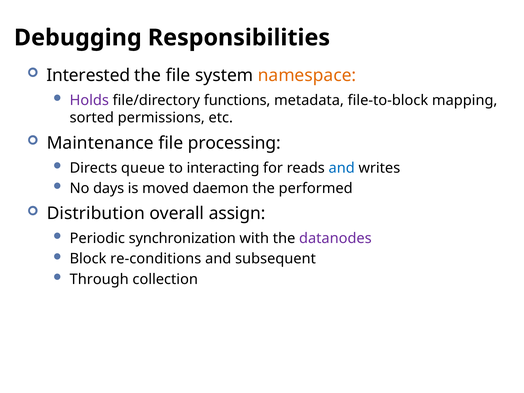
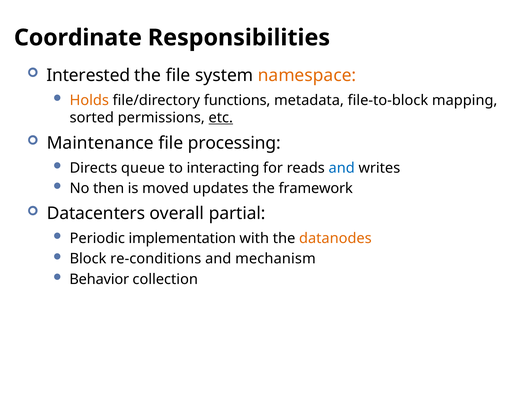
Debugging: Debugging -> Coordinate (78, 38)
Holds colour: purple -> orange (89, 100)
etc underline: none -> present (221, 118)
days: days -> then (109, 188)
daemon: daemon -> updates (221, 188)
performed: performed -> framework (316, 188)
Distribution: Distribution -> Datacenters (96, 214)
assign: assign -> partial (237, 214)
synchronization: synchronization -> implementation (182, 238)
datanodes colour: purple -> orange (335, 238)
subsequent: subsequent -> mechanism (275, 259)
Through: Through -> Behavior (99, 279)
